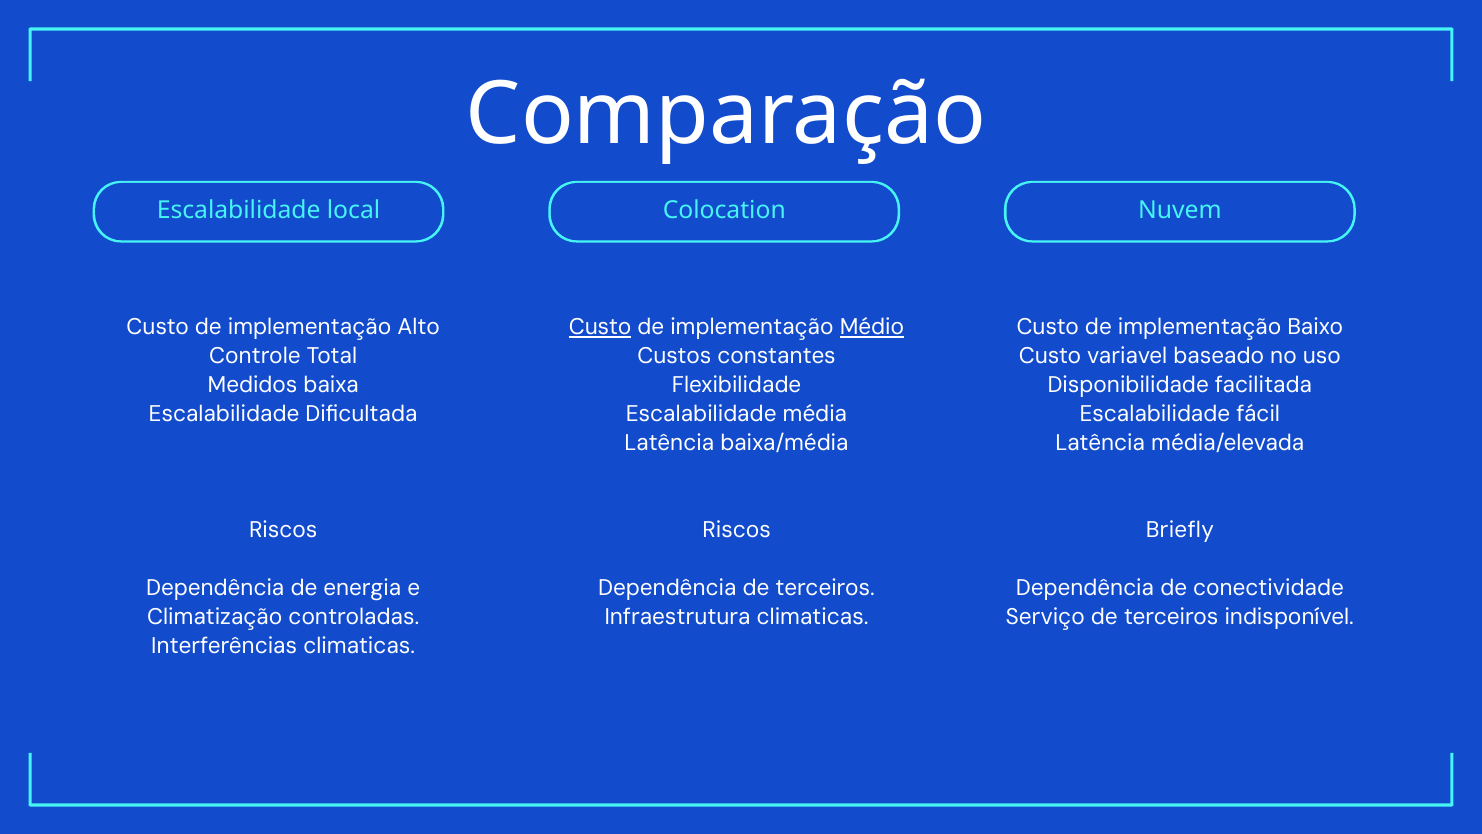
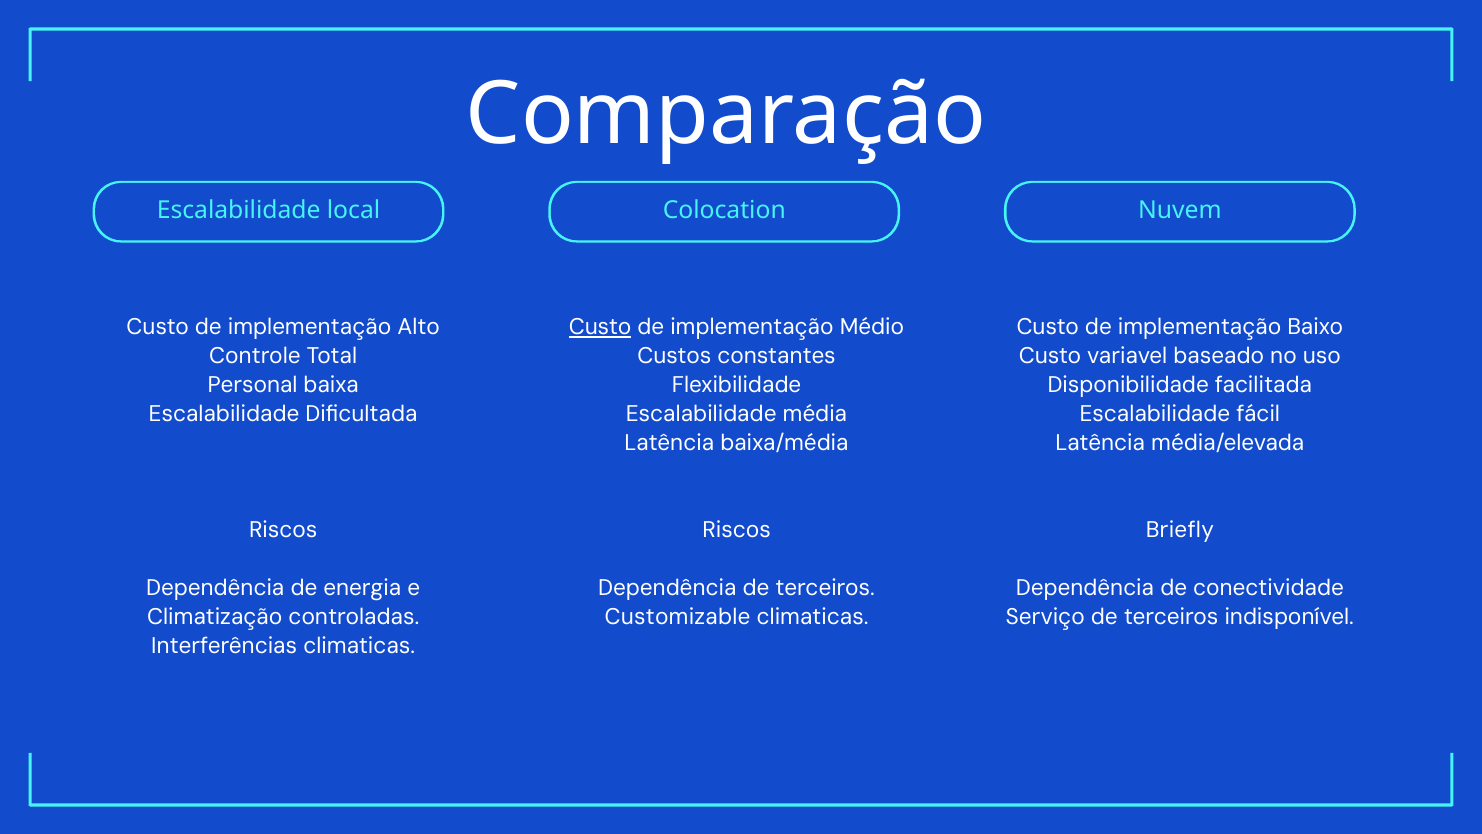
Médio underline: present -> none (872, 327)
Medidos: Medidos -> Personal (253, 385)
Infraestrutura: Infraestrutura -> Customizable (677, 617)
